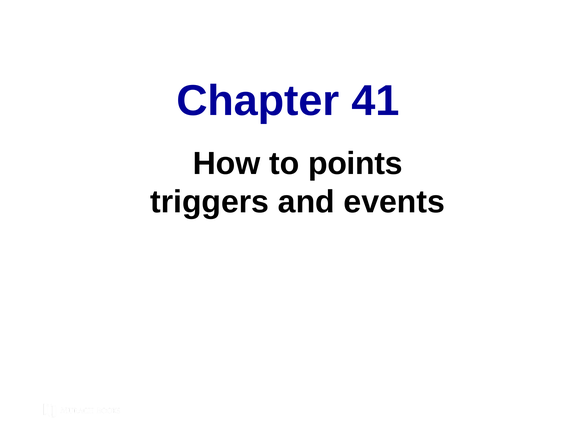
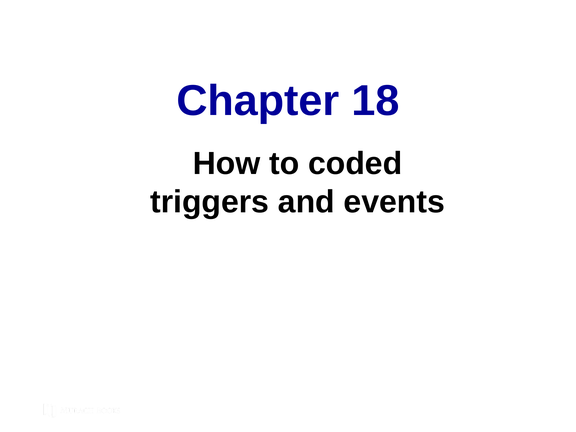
41: 41 -> 18 (375, 101)
points: points -> coded (355, 164)
